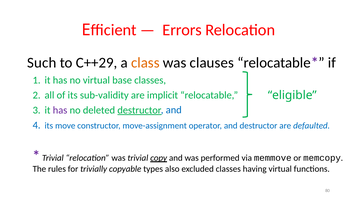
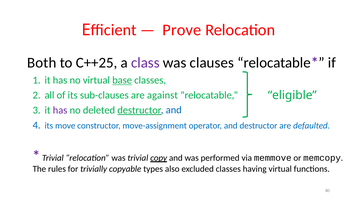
Errors: Errors -> Prove (182, 30)
Such: Such -> Both (42, 63)
C++29: C++29 -> C++25 (97, 63)
class colour: orange -> purple (145, 63)
base underline: none -> present (122, 80)
sub-validity: sub-validity -> sub-clauses (104, 95)
implicit: implicit -> against (162, 95)
